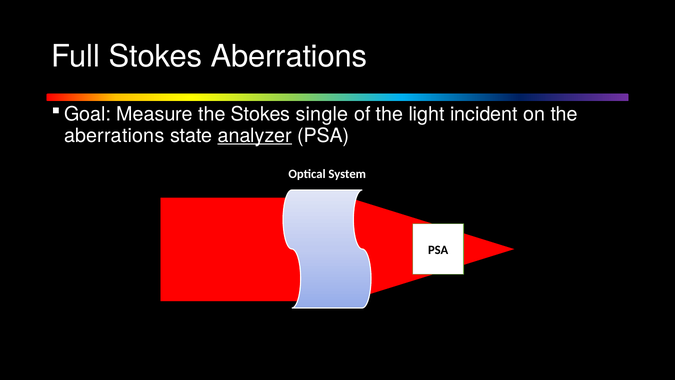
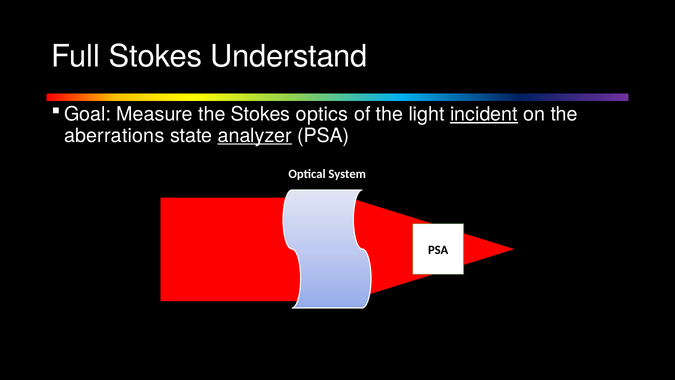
Stokes Aberrations: Aberrations -> Understand (289, 57)
single: single -> optics (322, 114)
incident underline: none -> present (484, 114)
